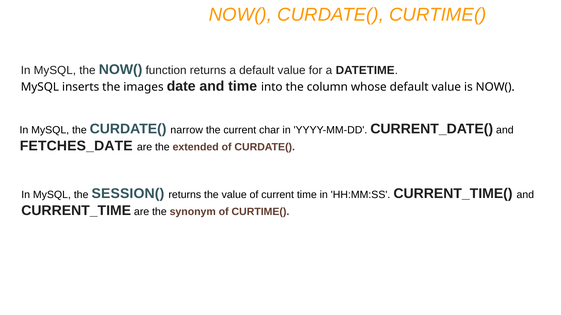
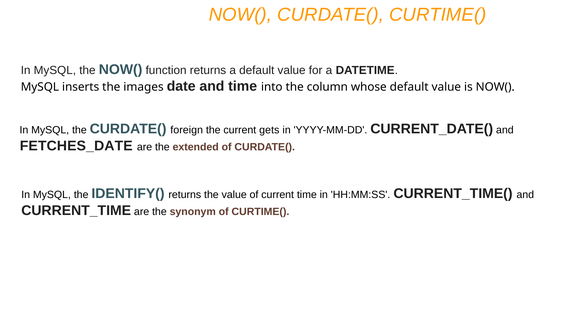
narrow: narrow -> foreign (187, 130)
char: char -> gets (269, 130)
SESSION(: SESSION( -> IDENTIFY( (128, 194)
